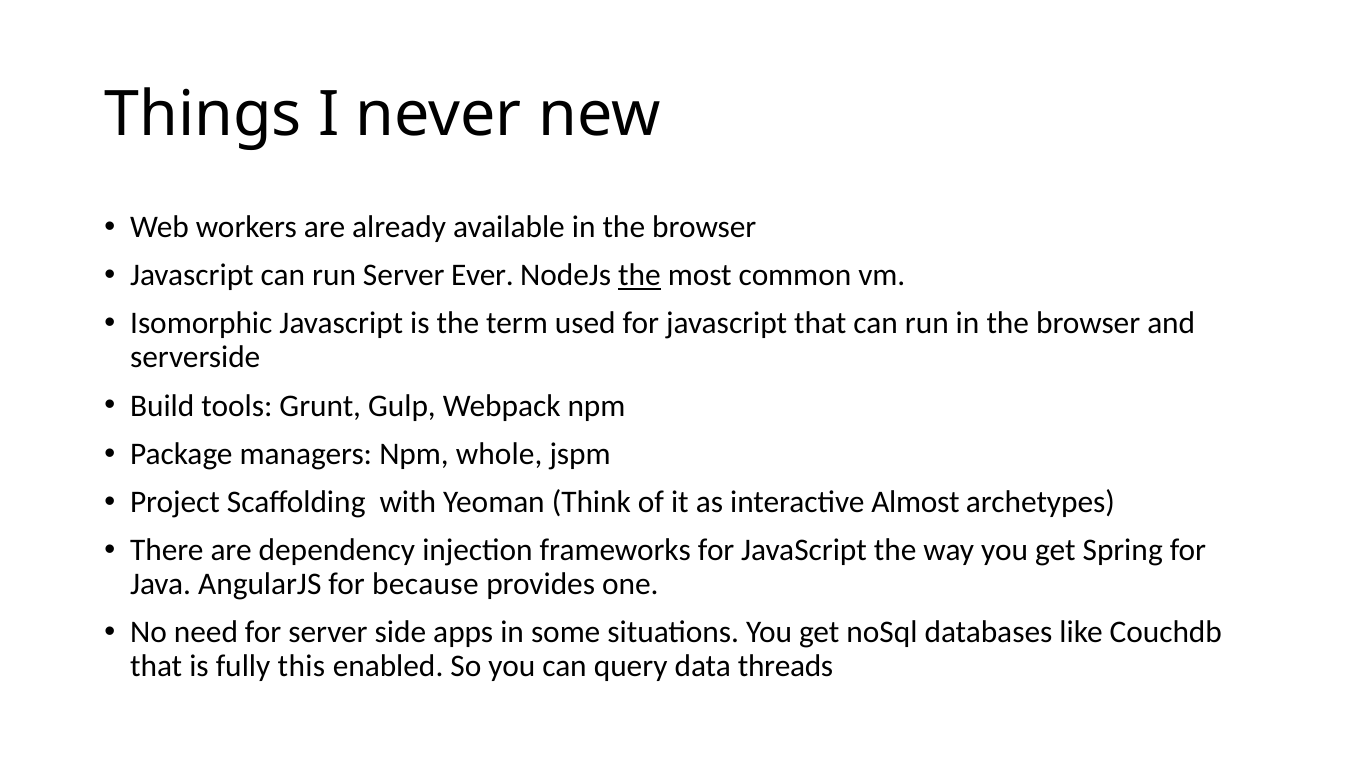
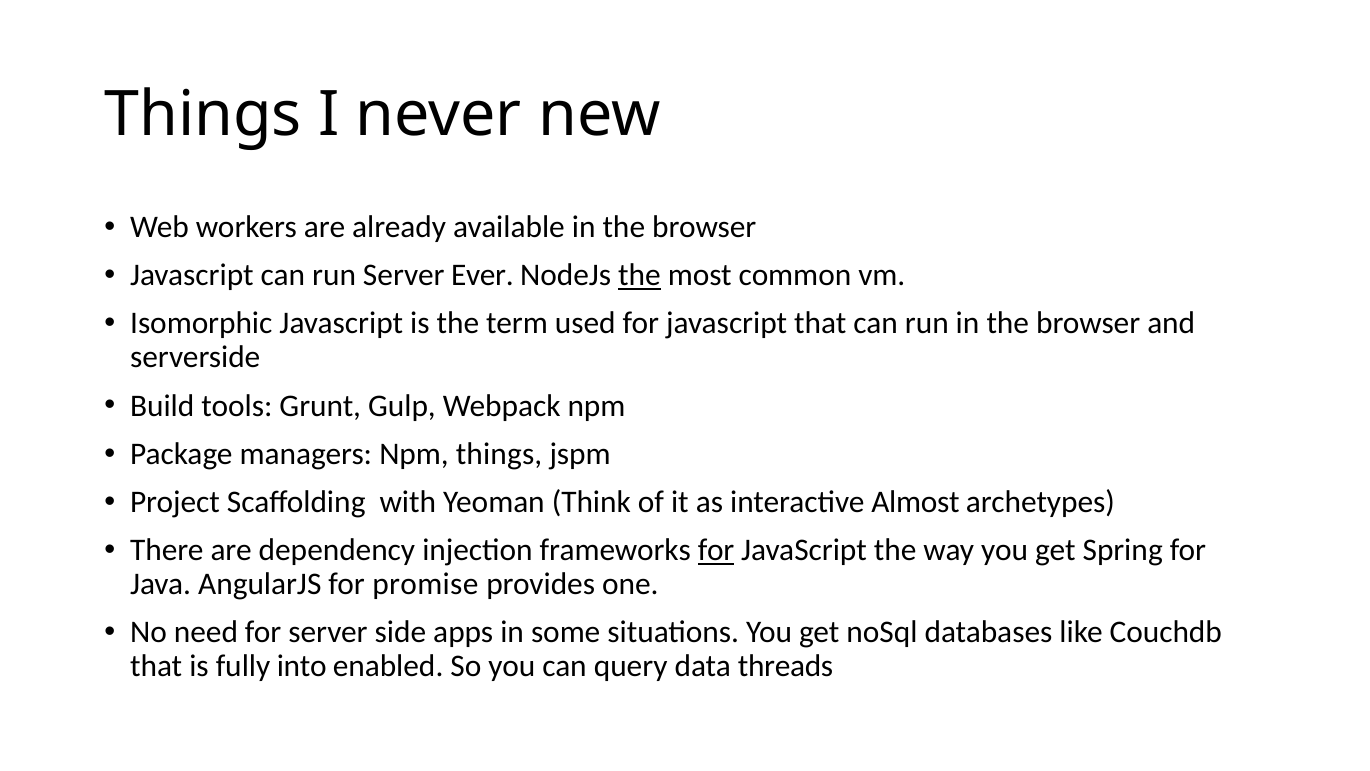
Npm whole: whole -> things (499, 454)
for underline: none -> present (716, 550)
because: because -> promise (425, 584)
this: this -> into (302, 666)
